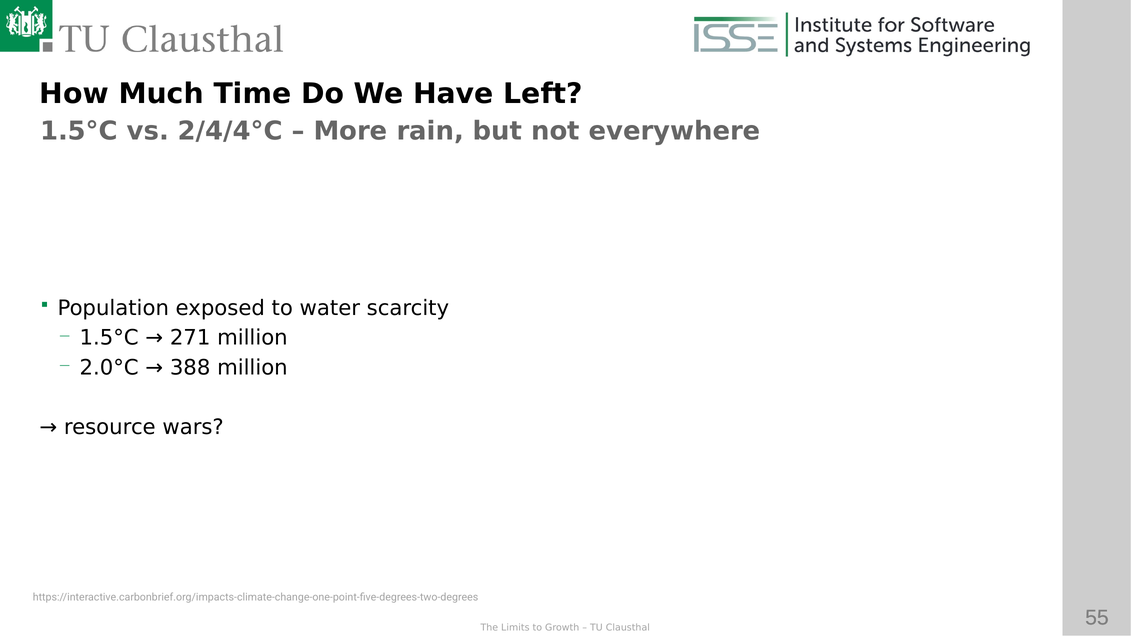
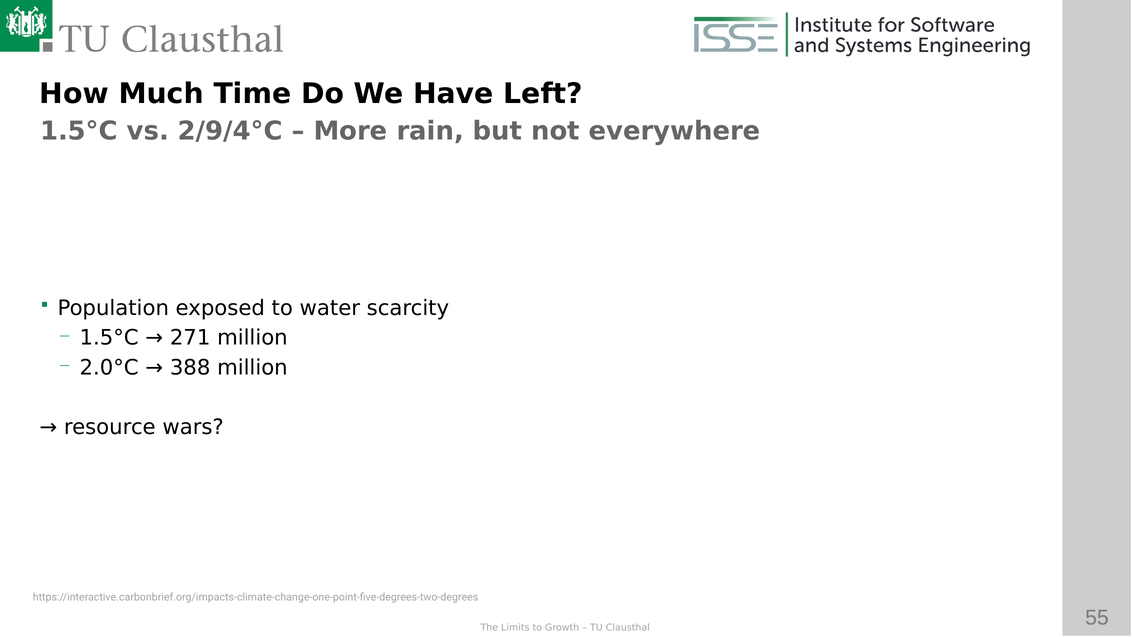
2/4/4°C: 2/4/4°C -> 2/9/4°C (230, 131)
